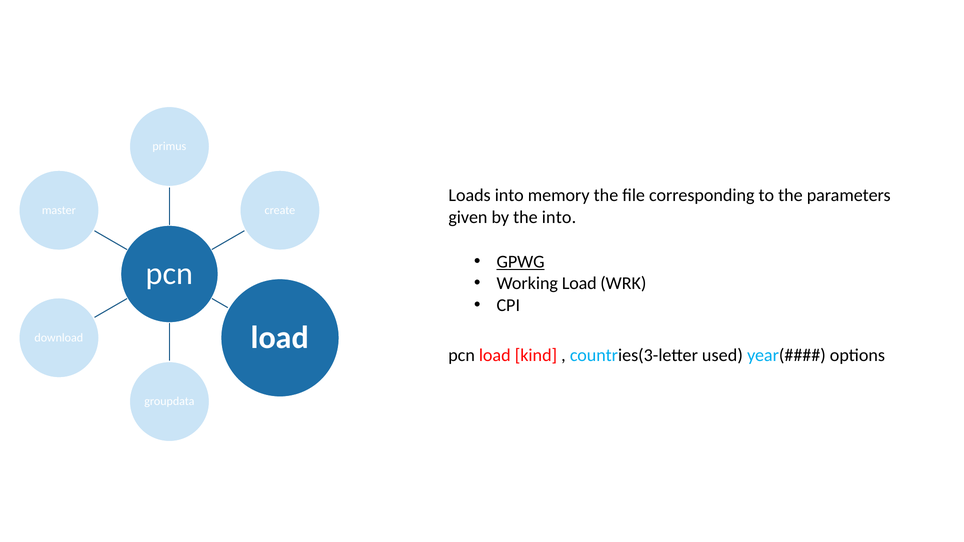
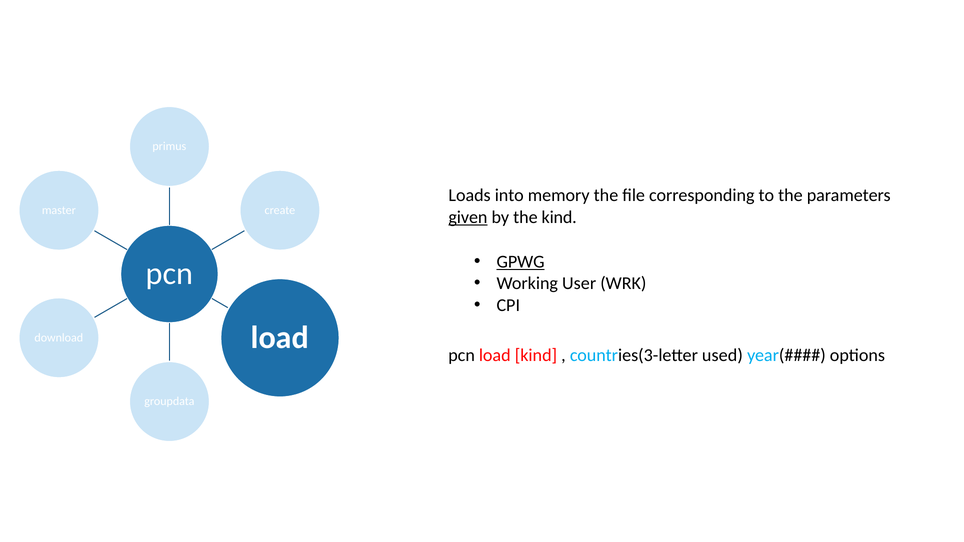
given underline: none -> present (468, 217)
the into: into -> kind (559, 217)
Working Load: Load -> User (579, 284)
